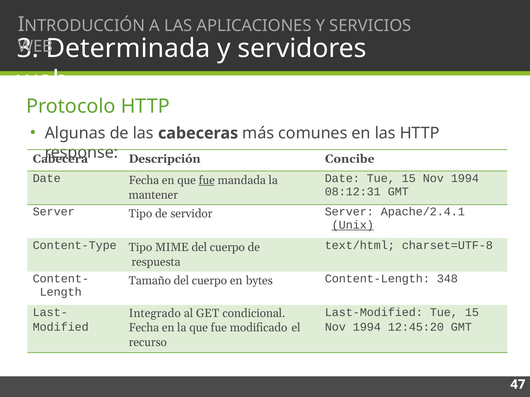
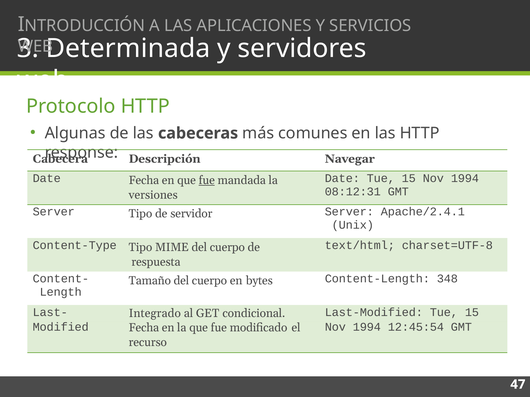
Concibe: Concibe -> Navegar (350, 159)
mantener: mantener -> versiones (153, 195)
Unix underline: present -> none (353, 225)
12:45:20: 12:45:20 -> 12:45:54 (416, 327)
